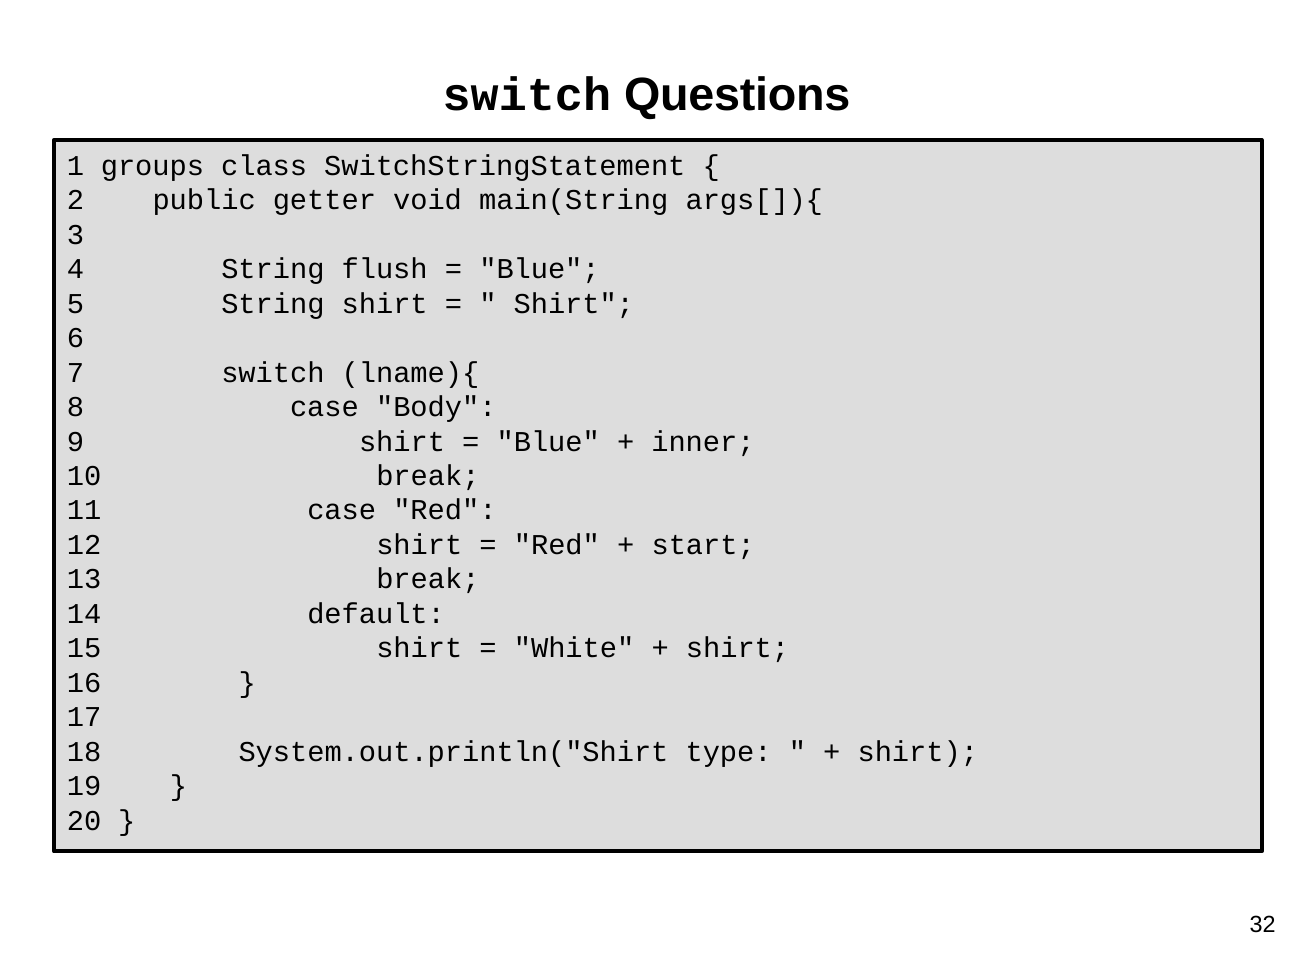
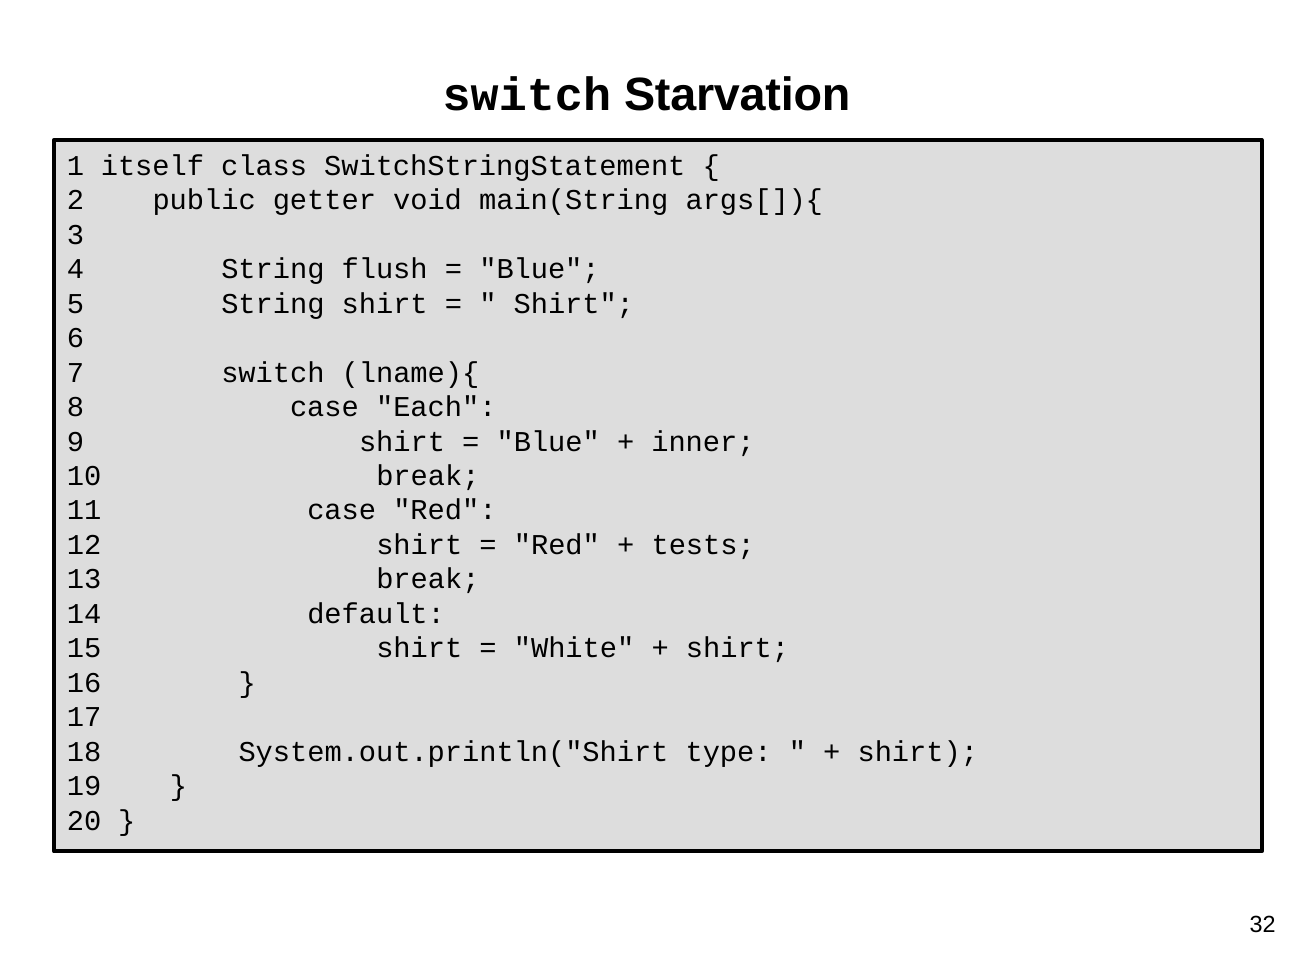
Questions: Questions -> Starvation (737, 95)
groups: groups -> itself (152, 166)
Body: Body -> Each (436, 407)
start: start -> tests (703, 545)
